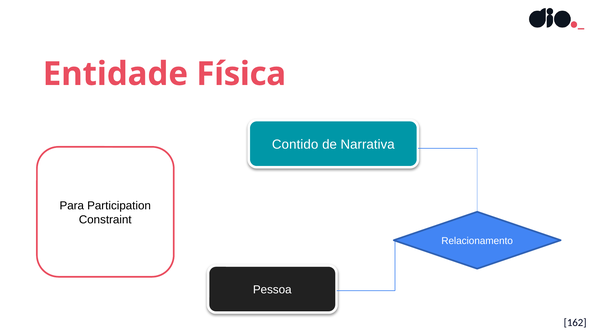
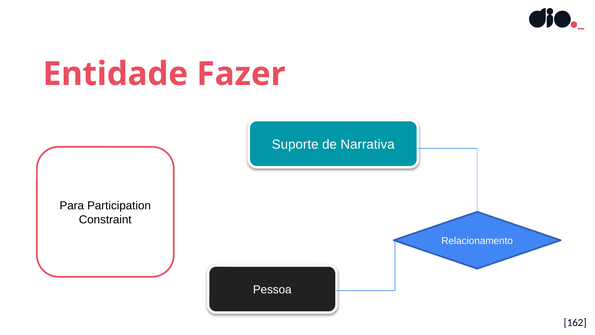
Física: Física -> Fazer (241, 74)
Contido: Contido -> Suporte (295, 144)
